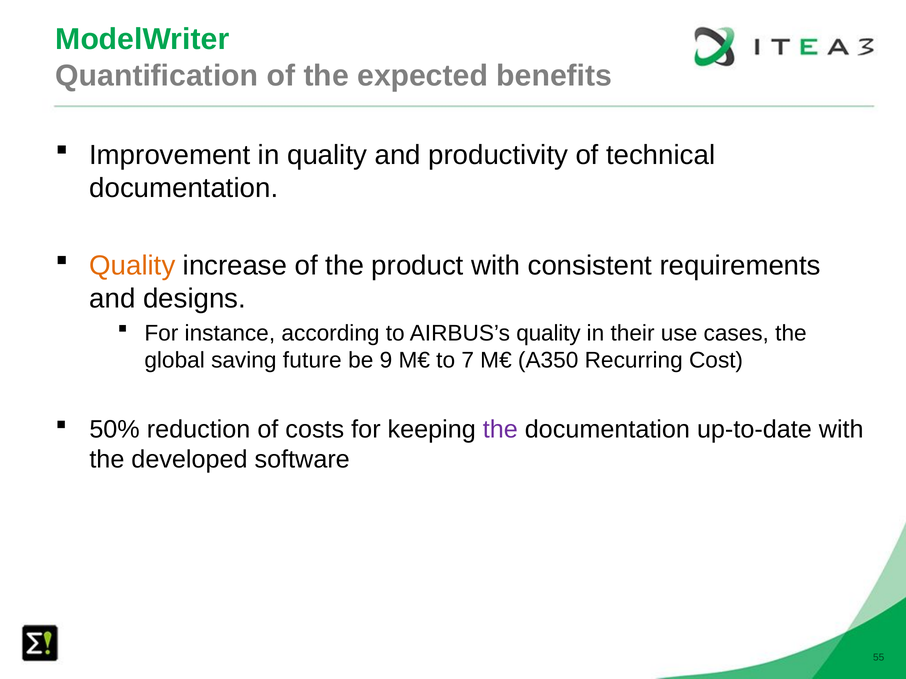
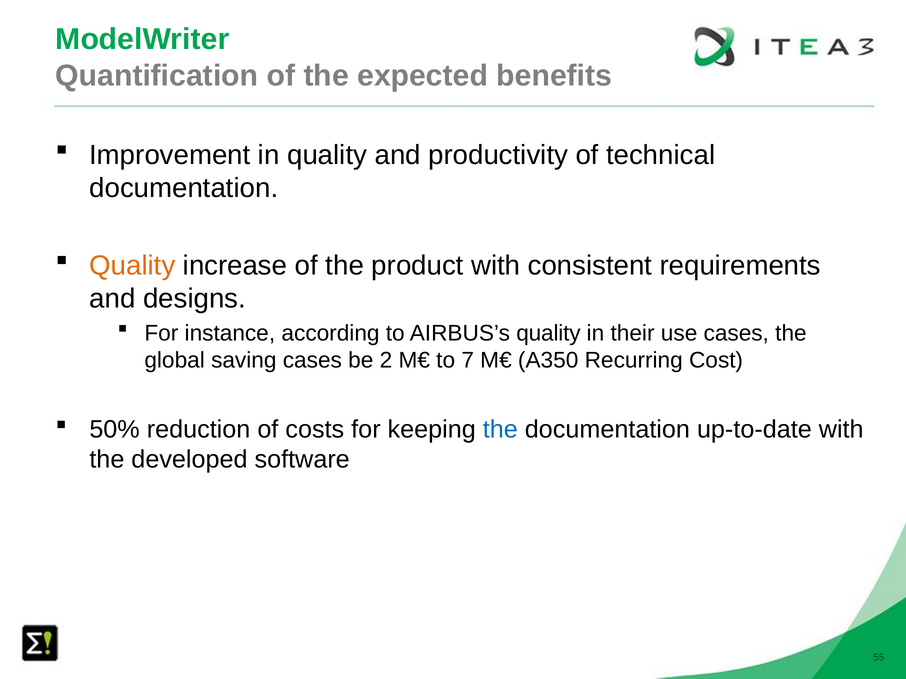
saving future: future -> cases (312, 360)
9: 9 -> 2 (386, 360)
the colour: purple -> blue (500, 430)
